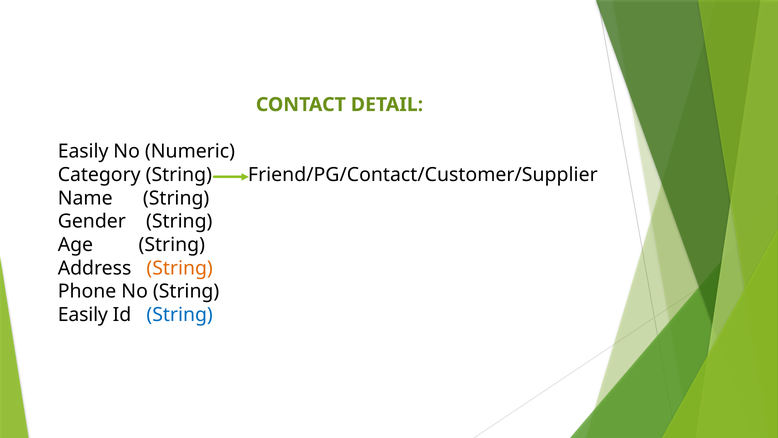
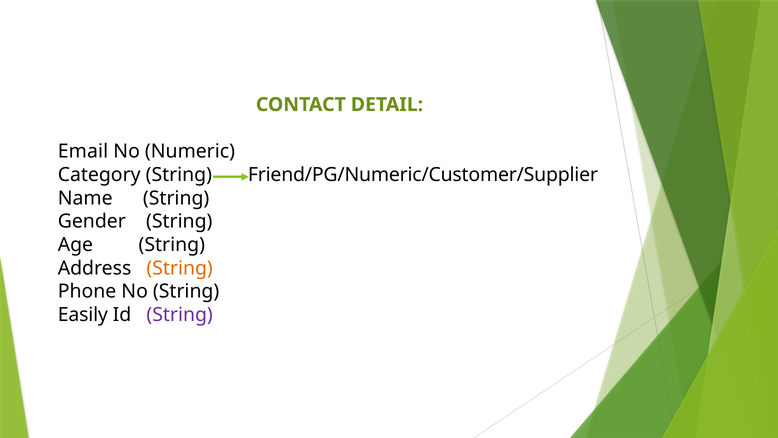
Easily: Easily -> Email (83, 151)
Friend/PG/Contact/Customer/Supplier: Friend/PG/Contact/Customer/Supplier -> Friend/PG/Numeric/Customer/Supplier (423, 175)
String colour: blue -> purple (180, 315)
